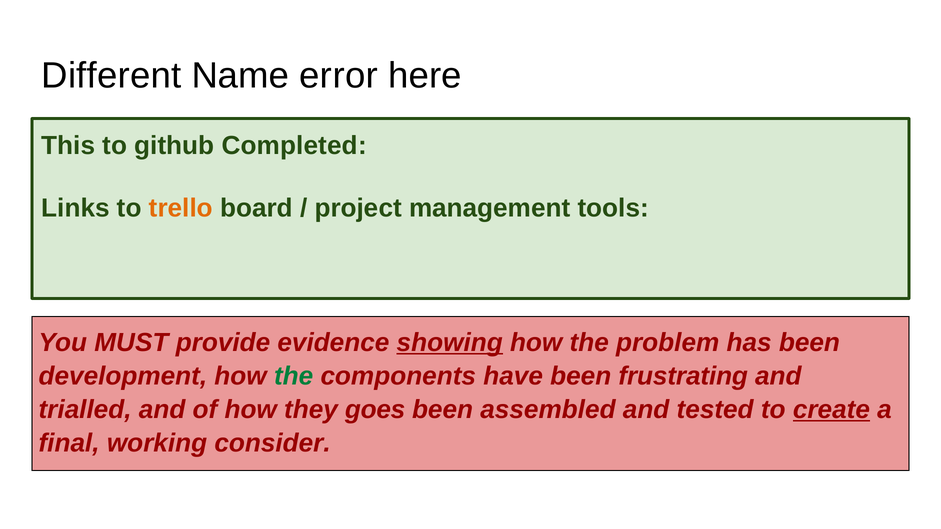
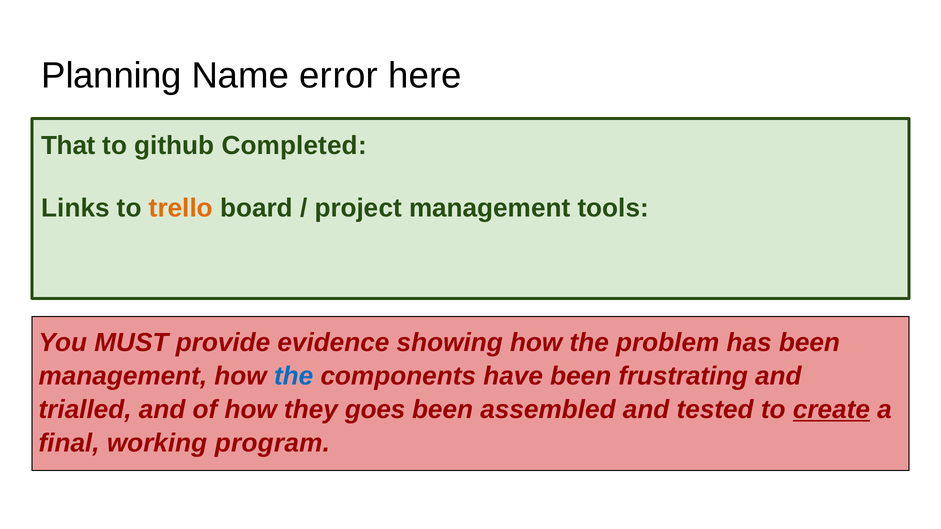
Different: Different -> Planning (112, 76)
This: This -> That (68, 146)
showing underline: present -> none (450, 343)
development: development -> management (123, 376)
the colour: green -> blue (294, 376)
consider: consider -> program (272, 443)
